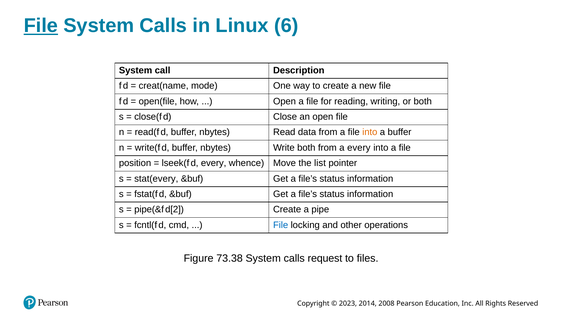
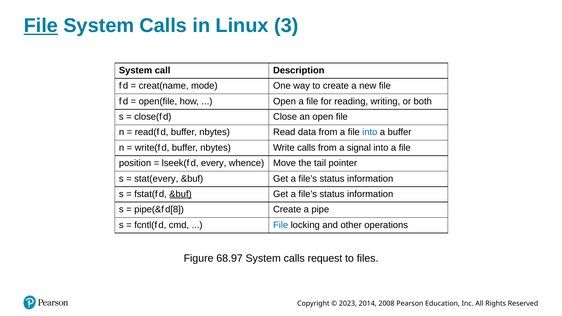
6: 6 -> 3 (286, 26)
into colour: orange -> blue (370, 132)
Write both: both -> calls (306, 148)
a every: every -> signal (359, 148)
list: list -> tail (320, 163)
&buf underline: none -> present (180, 194)
d[2: d[2 -> d[8 (175, 210)
73.38: 73.38 -> 68.97 (230, 258)
